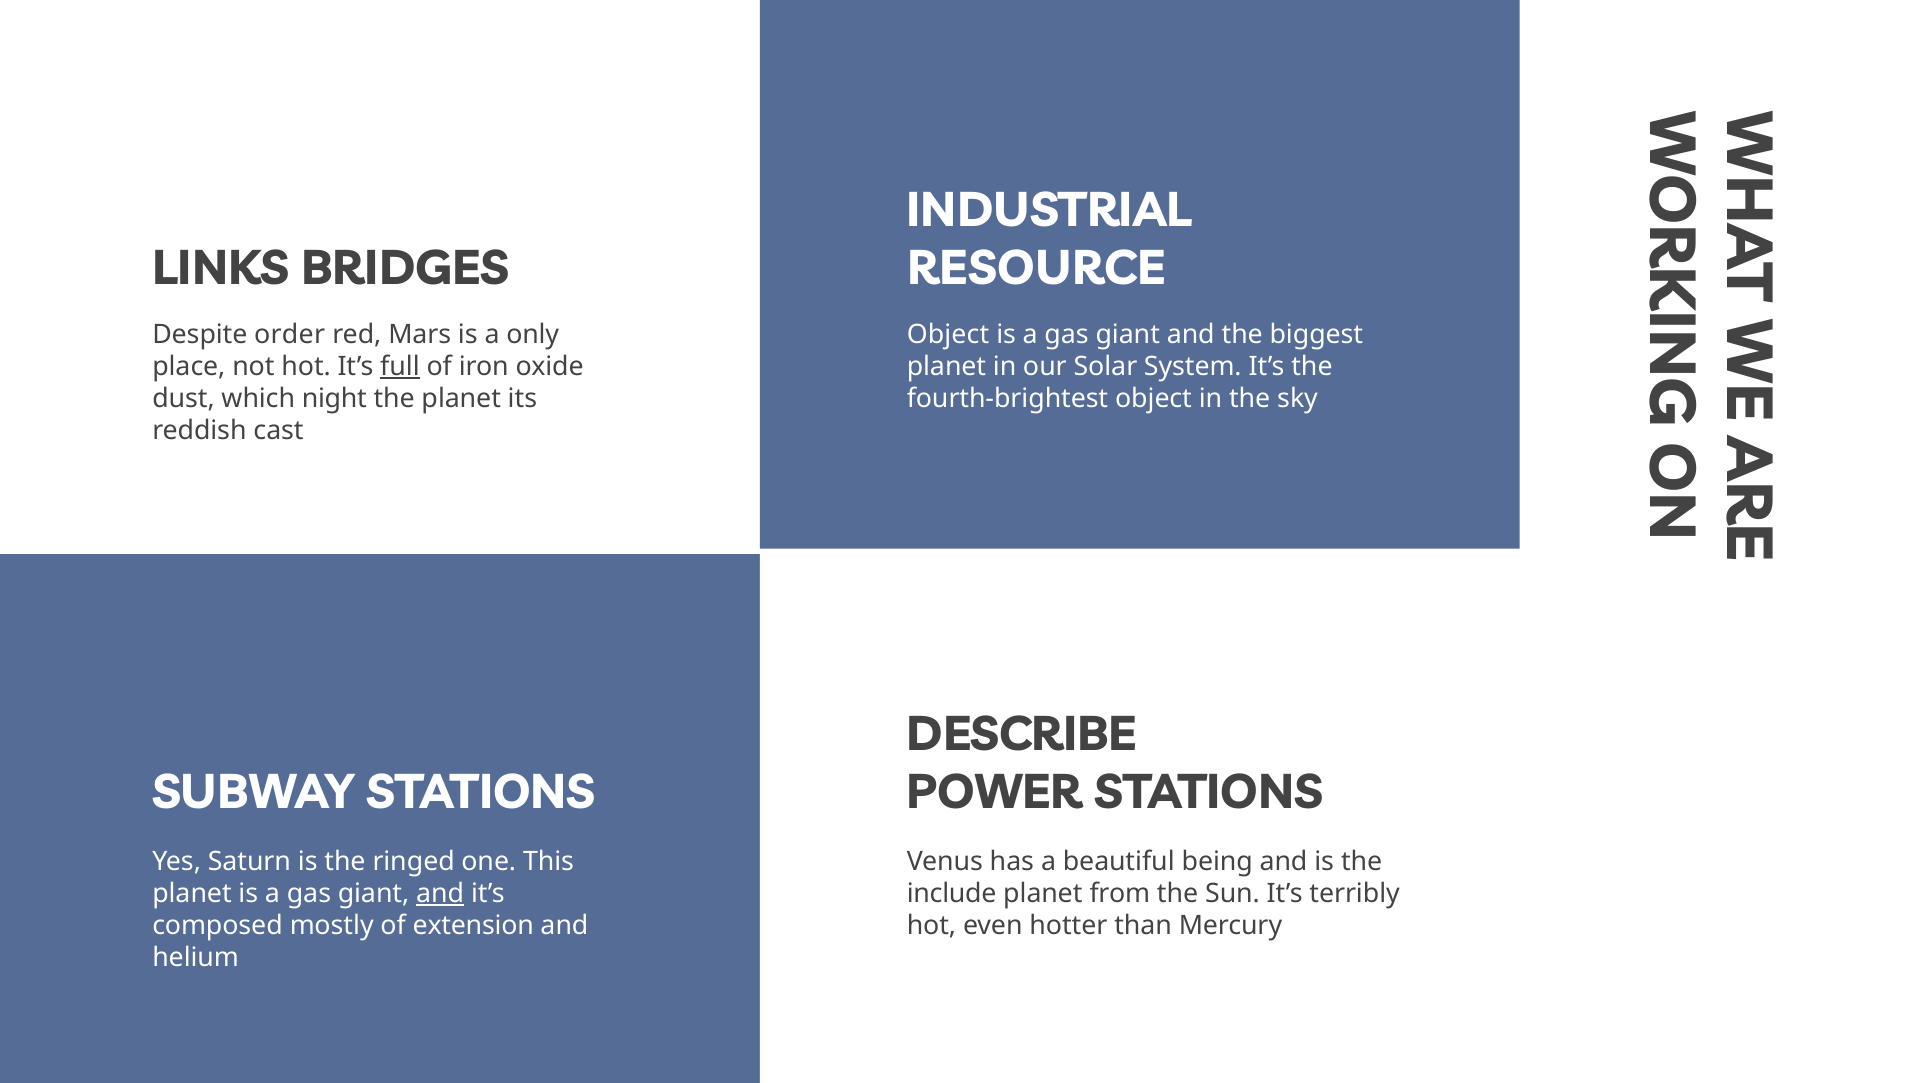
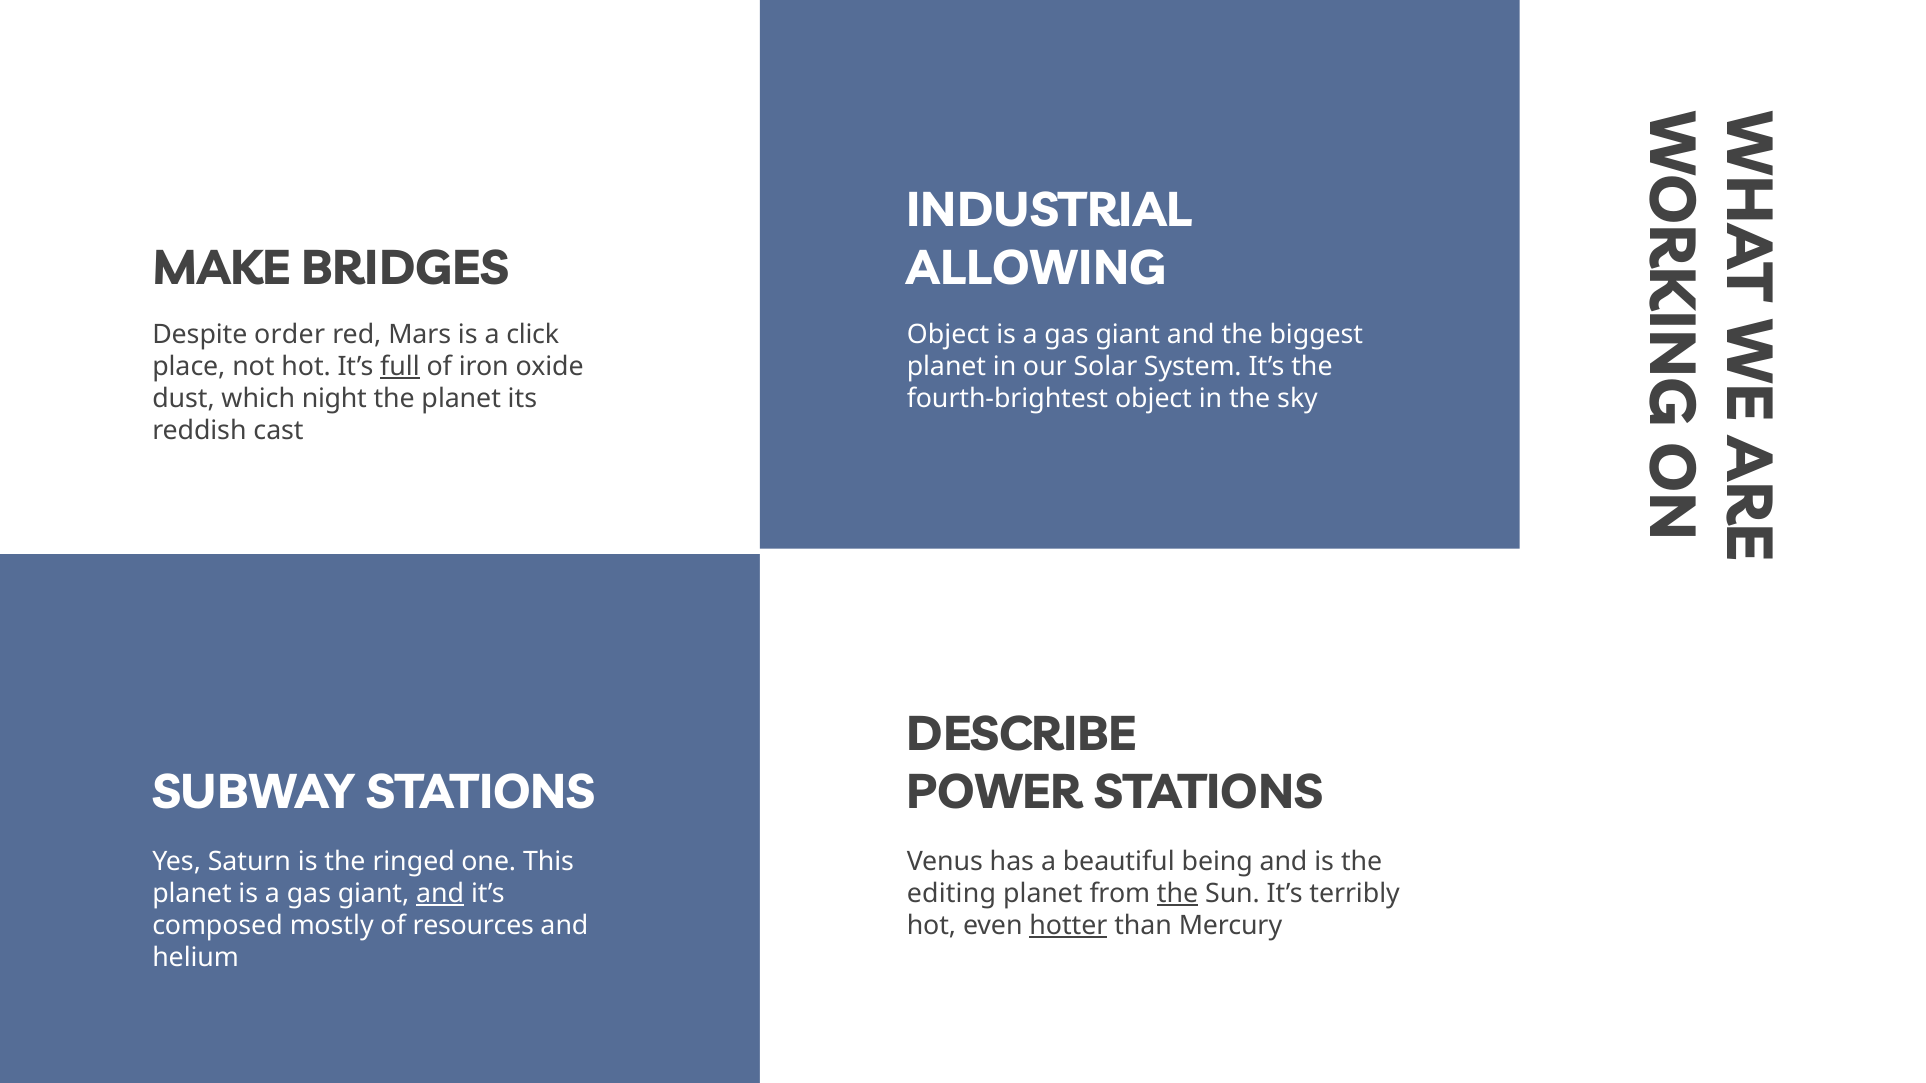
LINKS: LINKS -> MAKE (221, 268)
RESOURCE: RESOURCE -> ALLOWING (1037, 268)
only: only -> click (533, 334)
include: include -> editing (951, 894)
the underline: none -> present (1178, 894)
extension: extension -> resources (473, 926)
hotter underline: none -> present (1068, 926)
